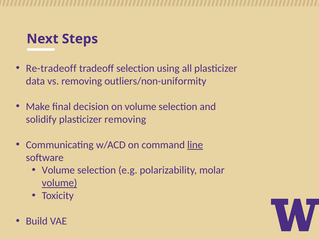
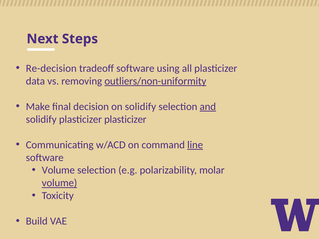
Re-tradeoff: Re-tradeoff -> Re-decision (51, 68)
tradeoff selection: selection -> software (135, 68)
outliers/non-uniformity underline: none -> present (155, 81)
on volume: volume -> solidify (140, 107)
and underline: none -> present (208, 107)
plasticizer removing: removing -> plasticizer (125, 119)
